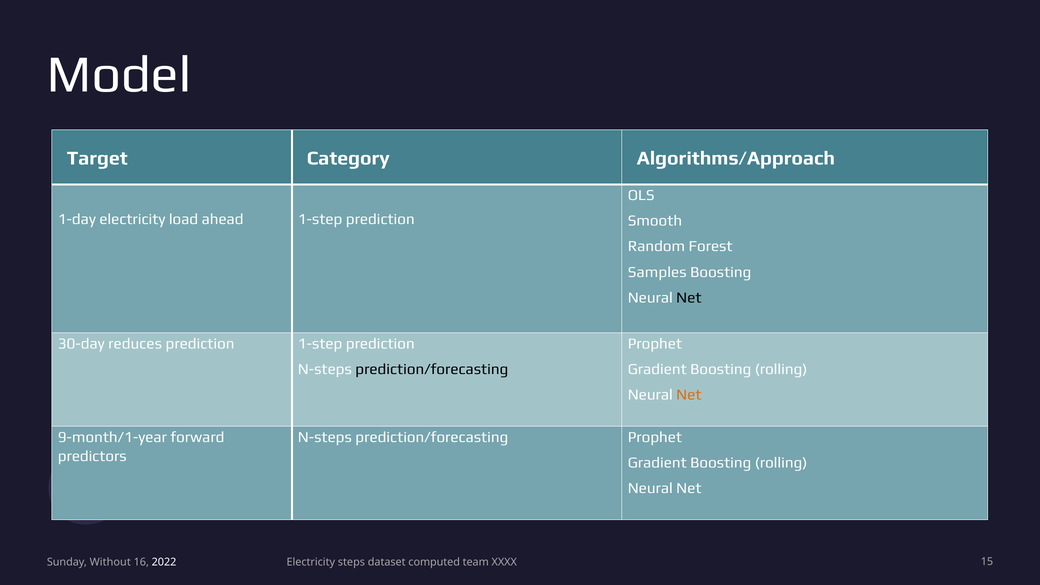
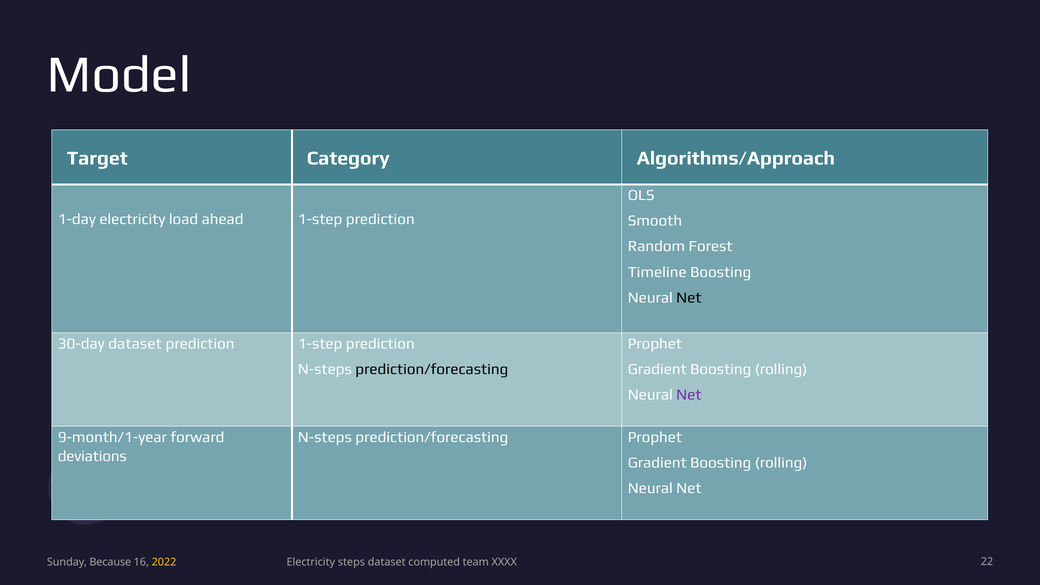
Samples: Samples -> Timeline (657, 272)
30-day reduces: reduces -> dataset (135, 344)
Net colour: orange -> purple (689, 395)
predictors: predictors -> deviations (92, 456)
Without: Without -> Because (110, 562)
2022 colour: white -> yellow (164, 562)
15: 15 -> 22 (987, 562)
